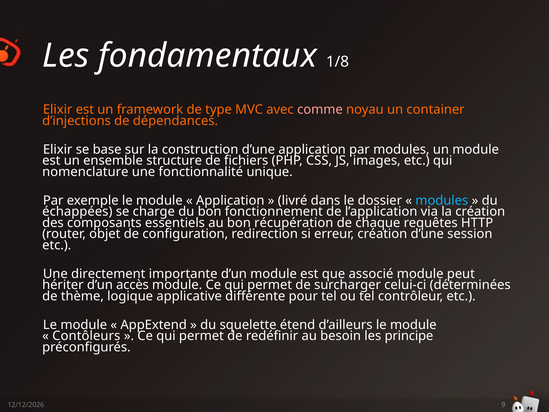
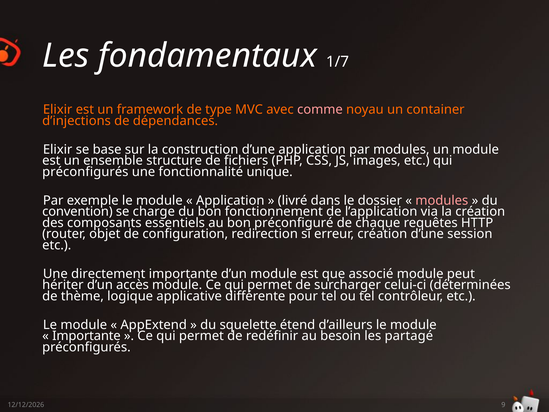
1/8: 1/8 -> 1/7 (337, 62)
nomenclature: nomenclature -> préconfigurés (85, 172)
modules colour: light blue -> pink (442, 200)
échappées: échappées -> convention (77, 211)
récupération: récupération -> préconfiguré (294, 223)
Contôleurs: Contôleurs -> Importante (86, 336)
principe: principe -> partagé (409, 336)
